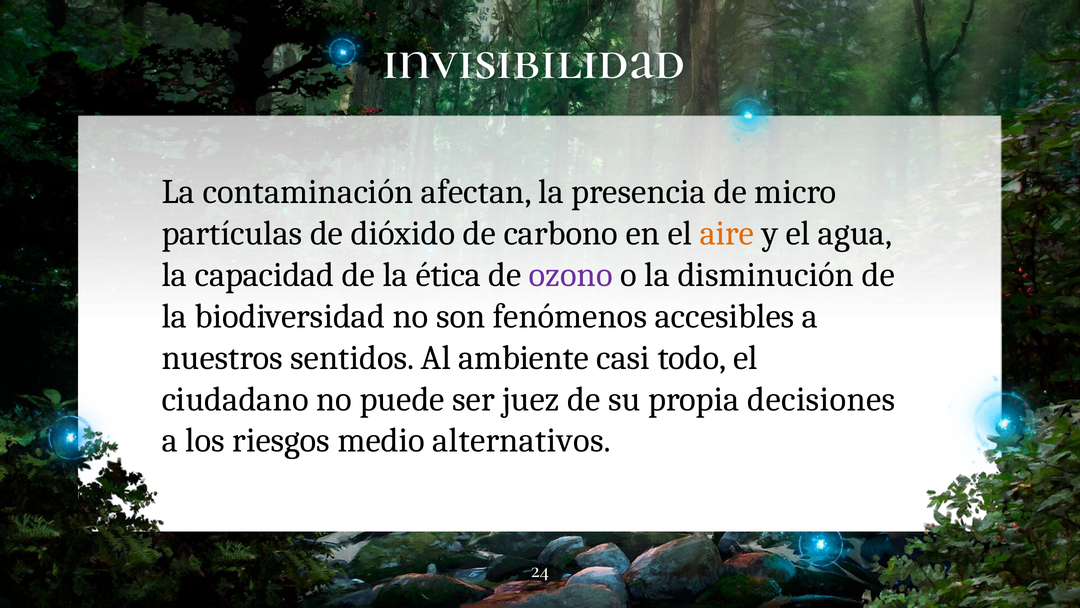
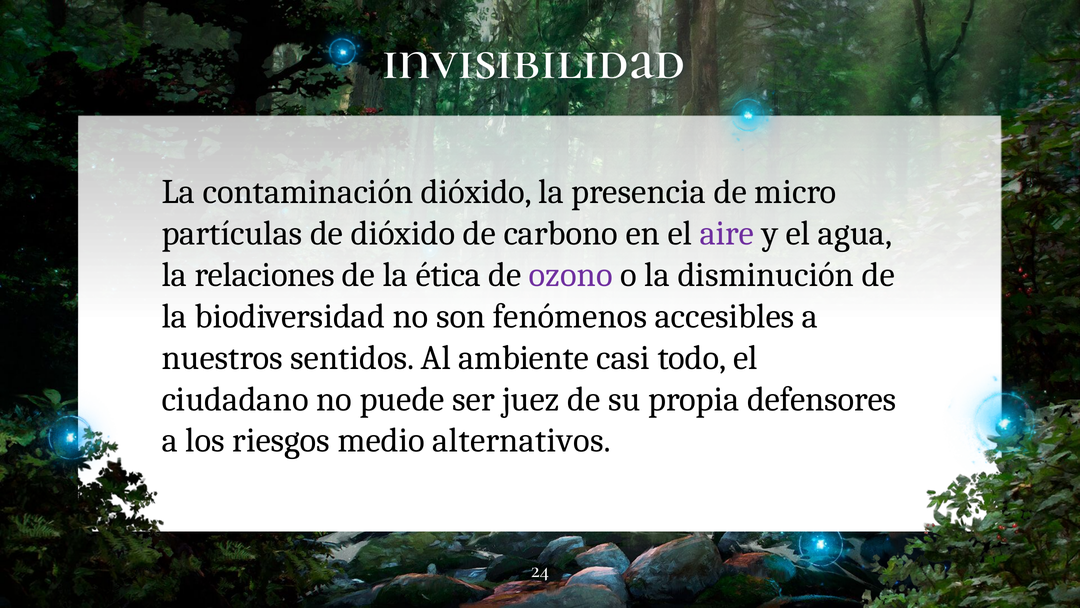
contaminación afectan: afectan -> dióxido (476, 192)
aire colour: orange -> purple (727, 233)
capacidad: capacidad -> relaciones (265, 275)
decisiones: decisiones -> defensores (822, 399)
